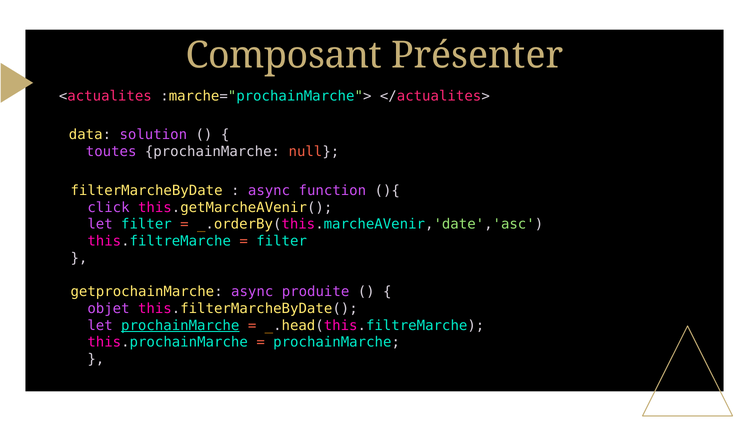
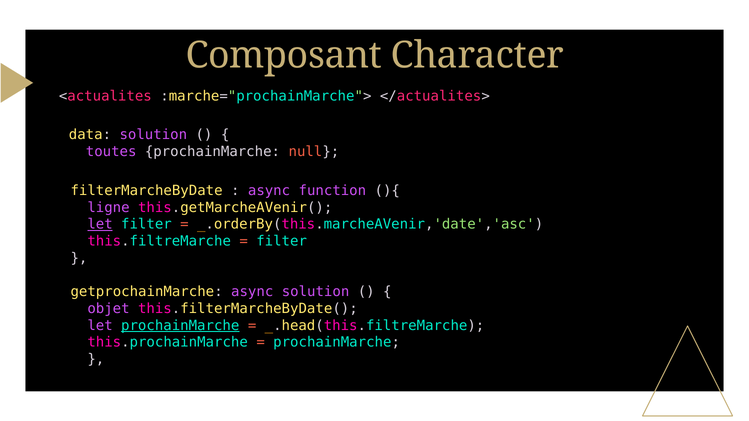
Présenter: Présenter -> Character (477, 56)
click: click -> ligne (109, 208)
let underline: none -> present (100, 225)
async produite: produite -> solution (316, 292)
